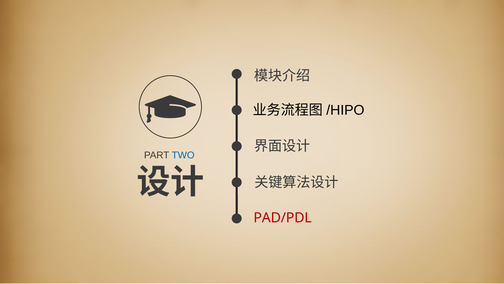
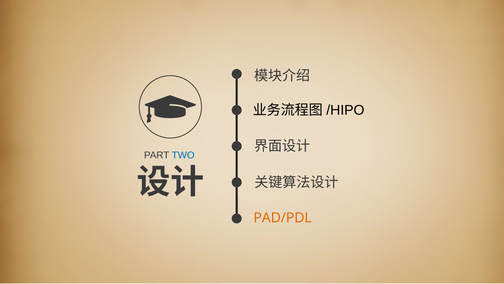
PAD/PDL colour: red -> orange (283, 217)
